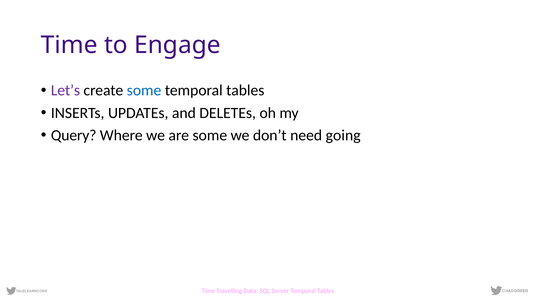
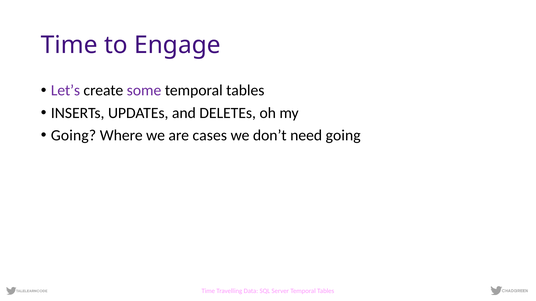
some colour: blue -> purple (144, 91)
Query: Query -> Going (74, 136)
are some: some -> cases (210, 136)
